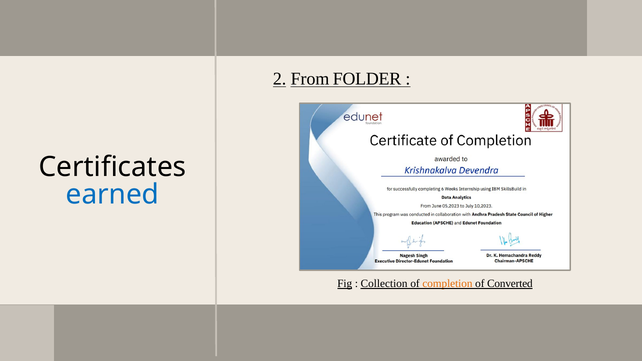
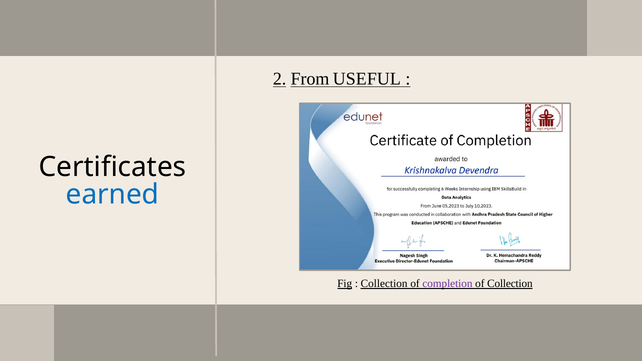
FOLDER: FOLDER -> USEFUL (367, 79)
completion colour: orange -> purple (447, 284)
of Converted: Converted -> Collection (510, 284)
